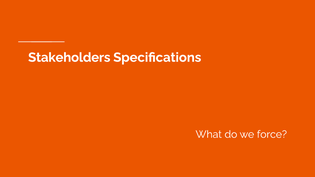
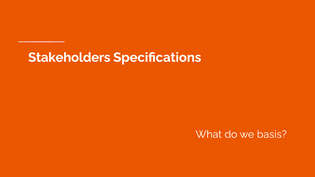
force: force -> basis (272, 134)
